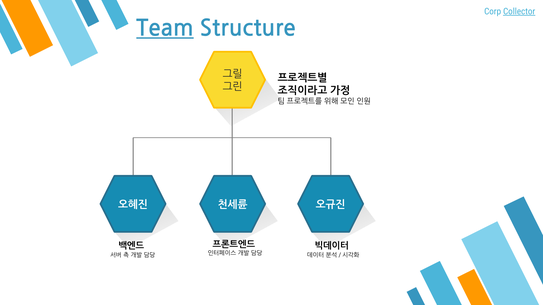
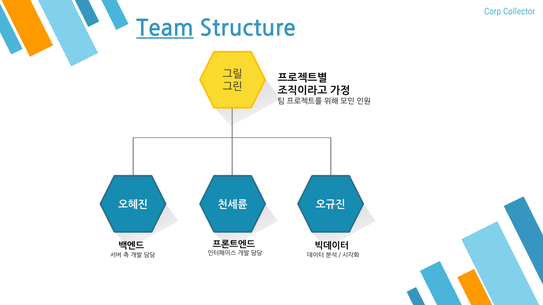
Collector underline: present -> none (519, 11)
